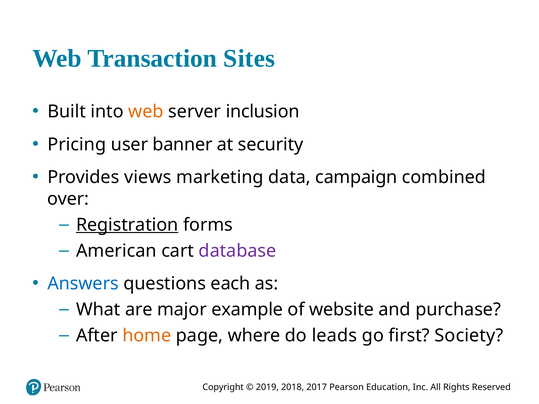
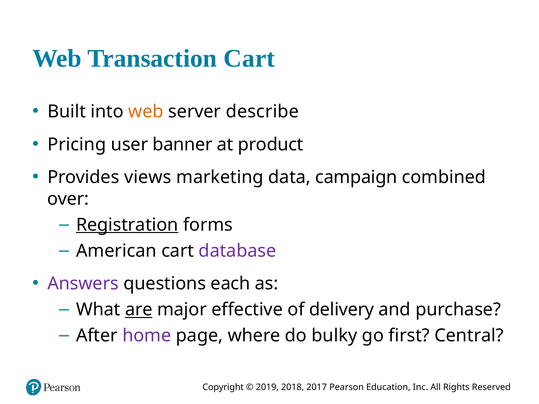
Transaction Sites: Sites -> Cart (249, 58)
inclusion: inclusion -> describe (262, 112)
security: security -> product (271, 145)
Answers colour: blue -> purple (83, 284)
are underline: none -> present (139, 310)
example: example -> effective (247, 310)
website: website -> delivery (342, 310)
home colour: orange -> purple (147, 336)
leads: leads -> bulky (334, 336)
Society: Society -> Central (469, 336)
